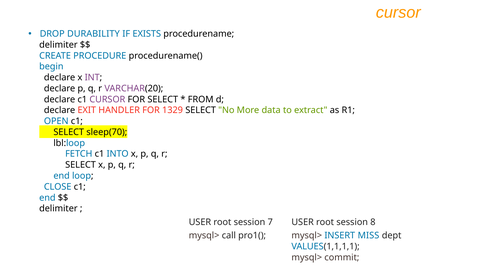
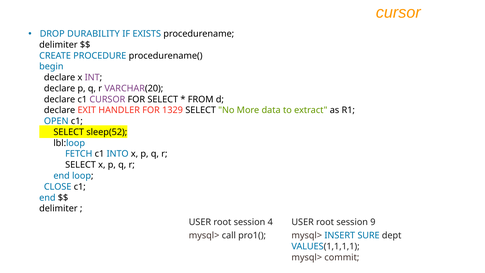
sleep(70: sleep(70 -> sleep(52 (107, 132)
7: 7 -> 4 (270, 222)
8: 8 -> 9 (373, 222)
MISS: MISS -> SURE (369, 235)
